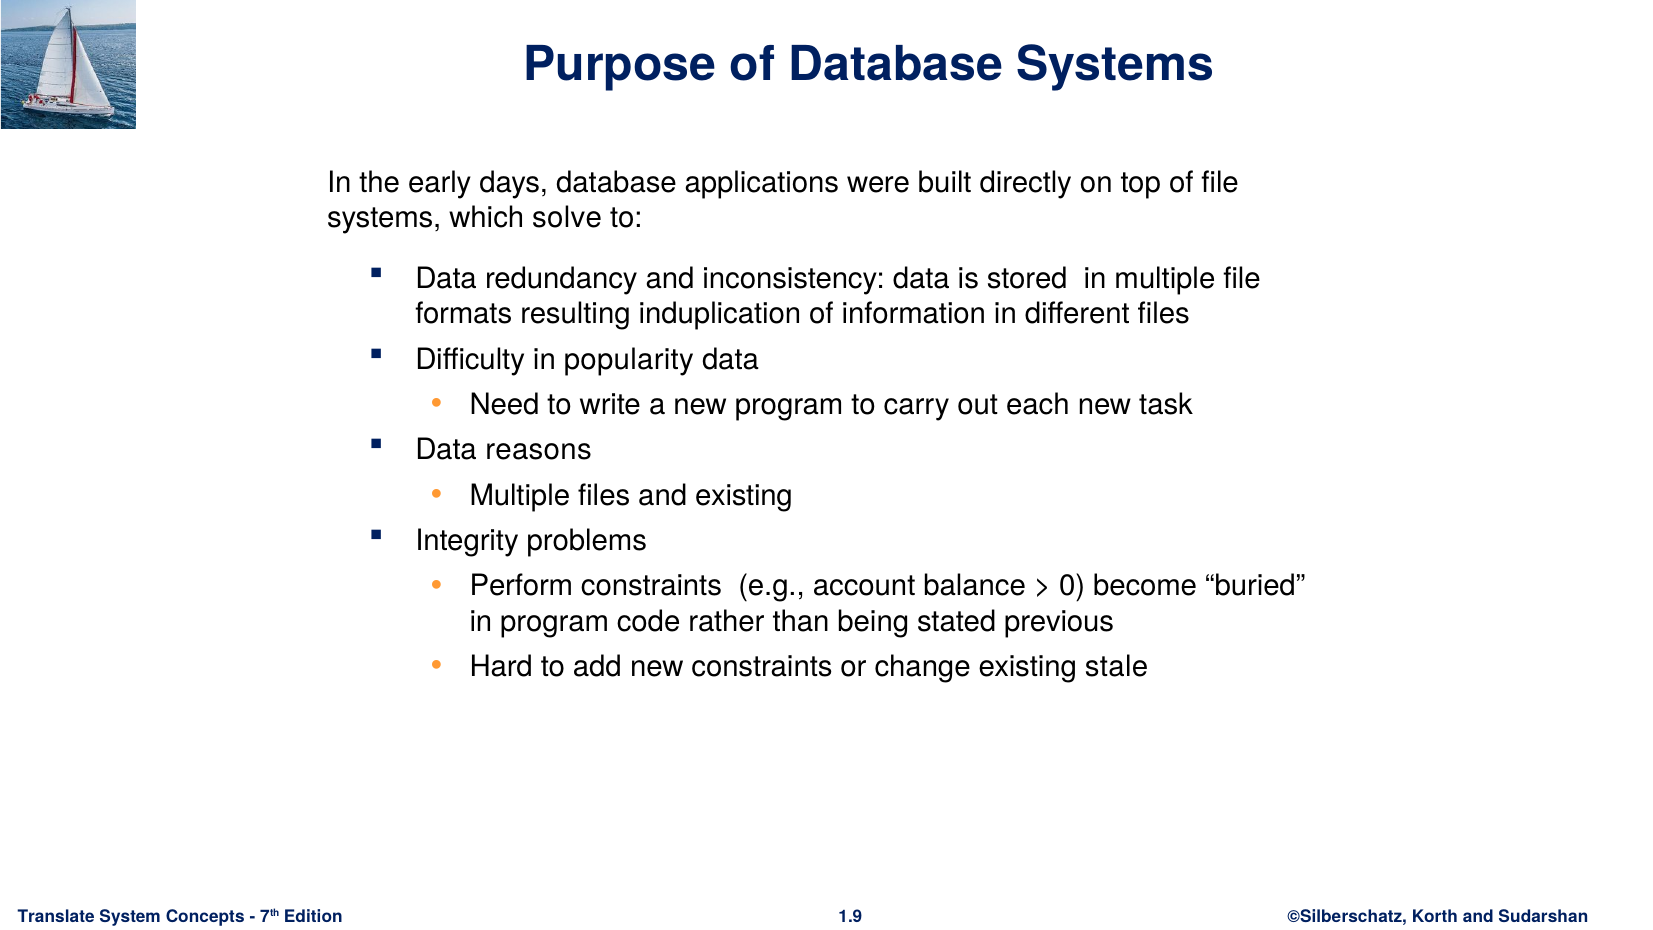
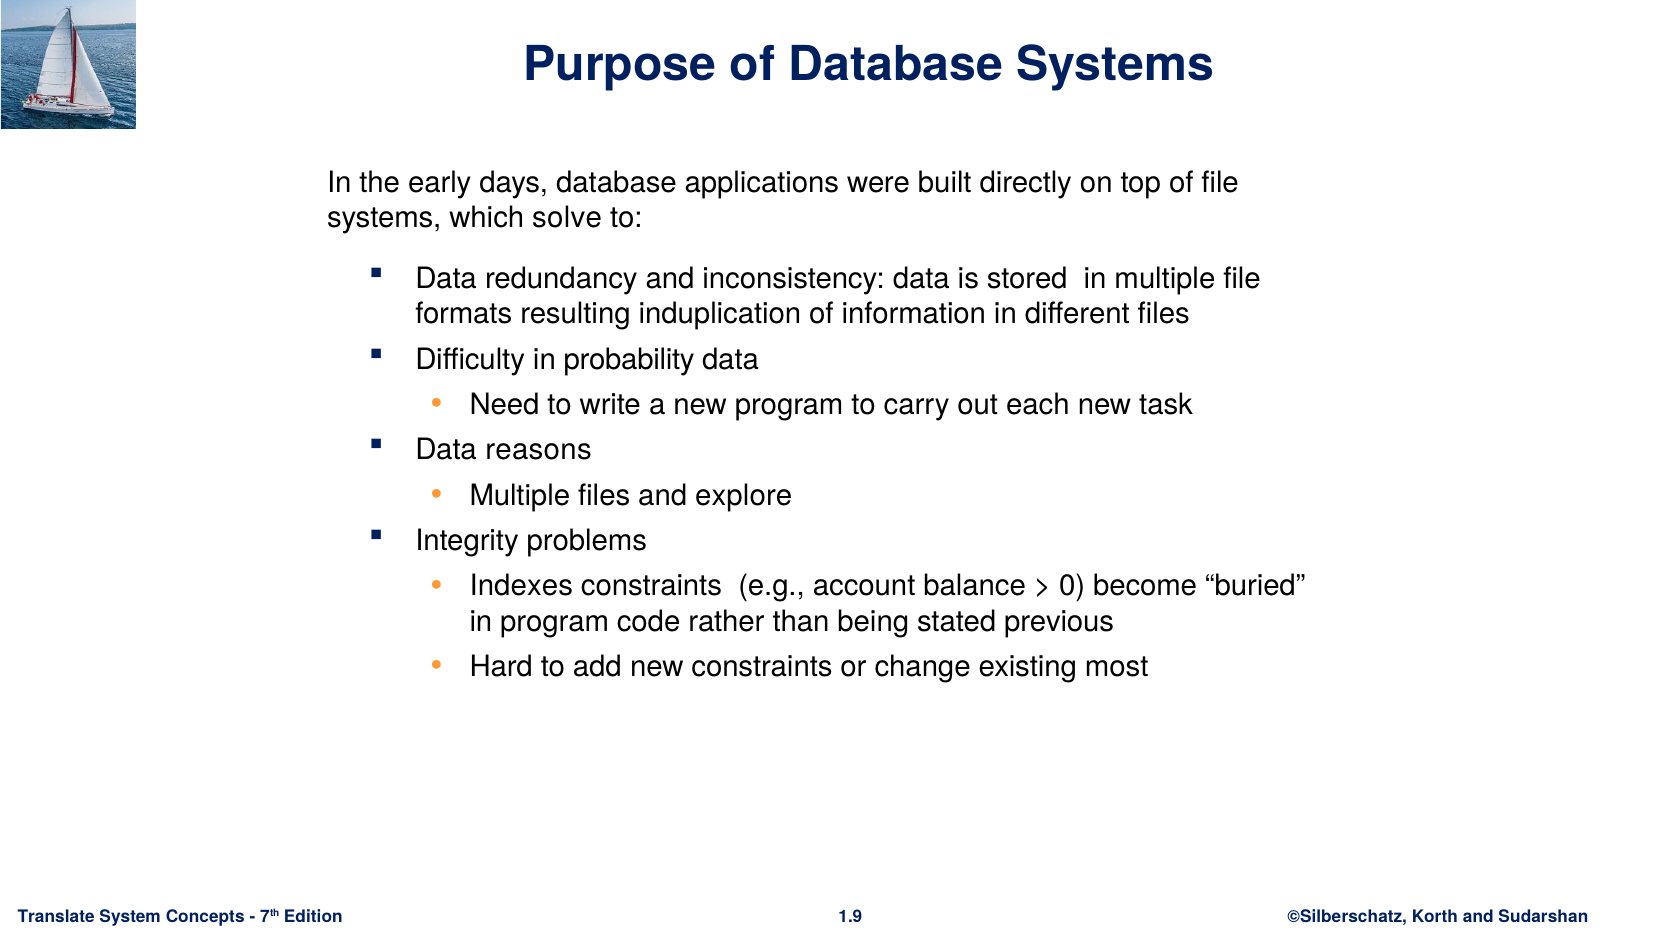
popularity: popularity -> probability (629, 359)
and existing: existing -> explore (744, 495)
Perform: Perform -> Indexes (521, 586)
stale: stale -> most (1117, 667)
